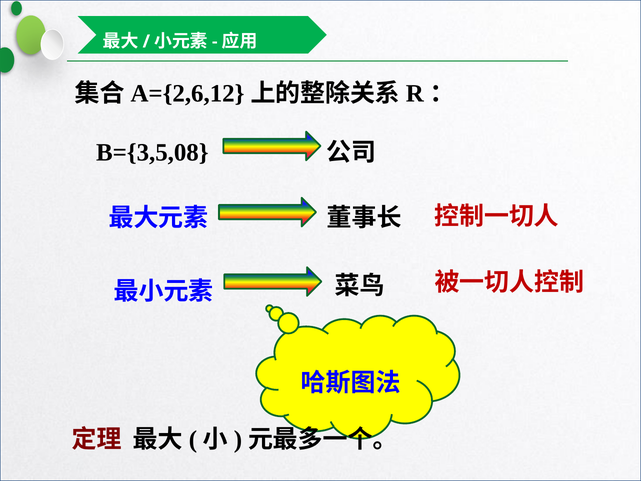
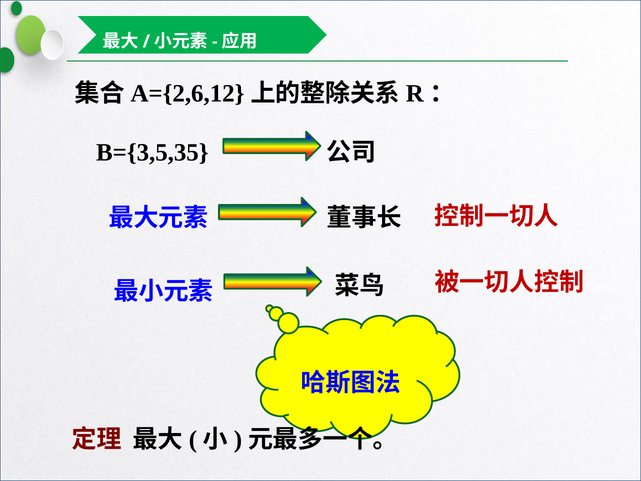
B={3,5,08: B={3,5,08 -> B={3,5,35 (152, 152)
